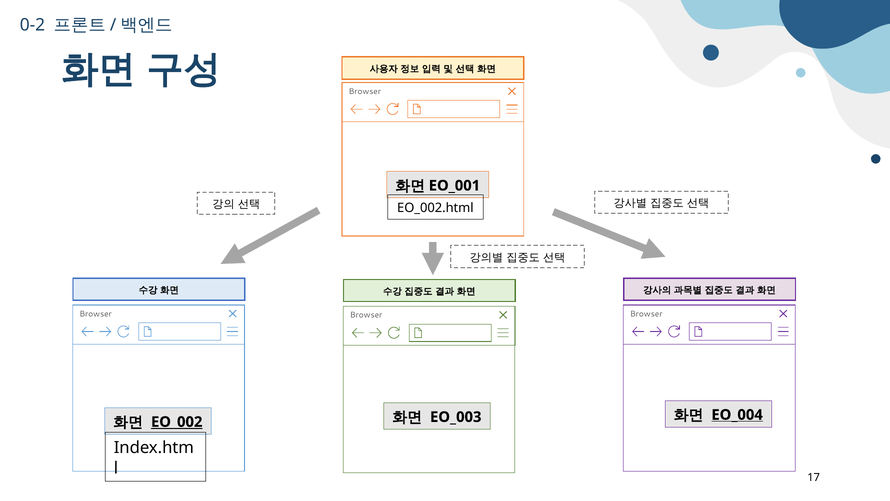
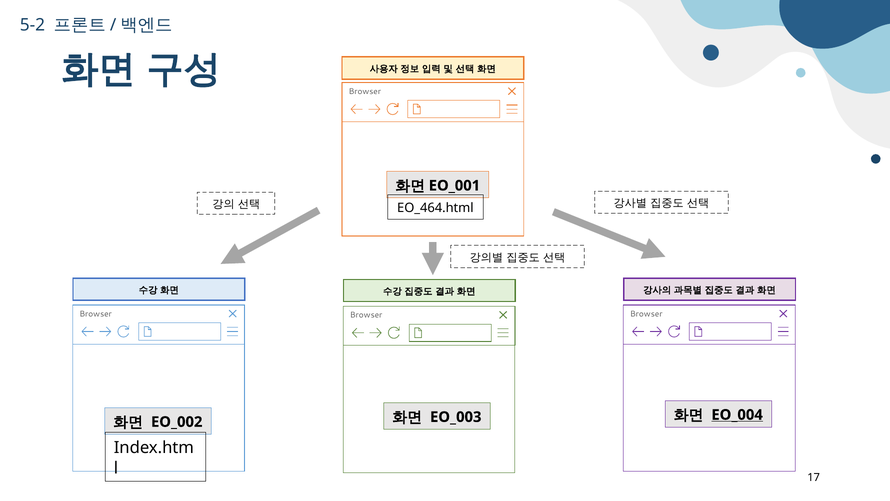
0-2: 0-2 -> 5-2 (32, 25)
EO_002.html: EO_002.html -> EO_464.html (435, 208)
EO_002 underline: present -> none (177, 422)
